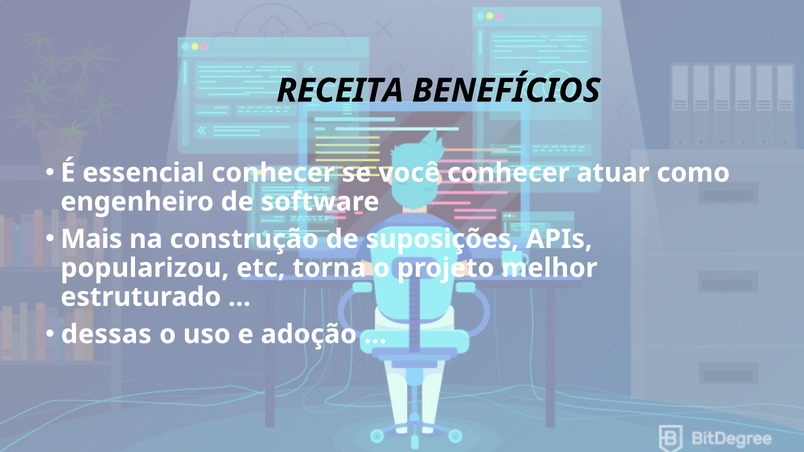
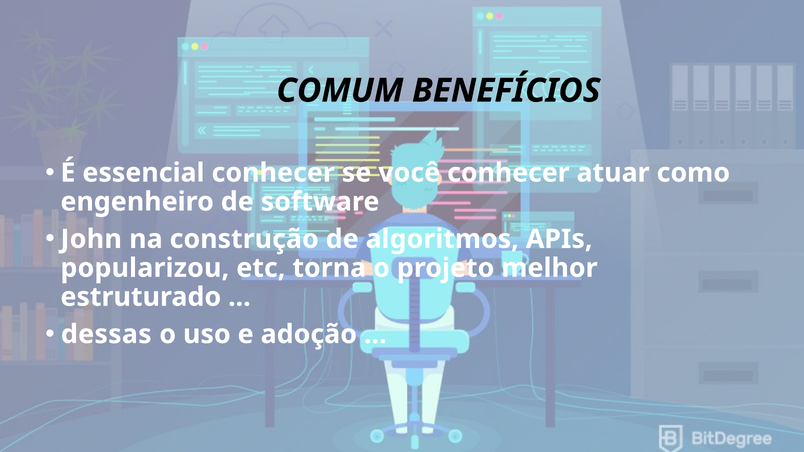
RECEITA: RECEITA -> COMUM (340, 91)
Mais: Mais -> John (91, 239)
suposições: suposições -> algoritmos (442, 239)
